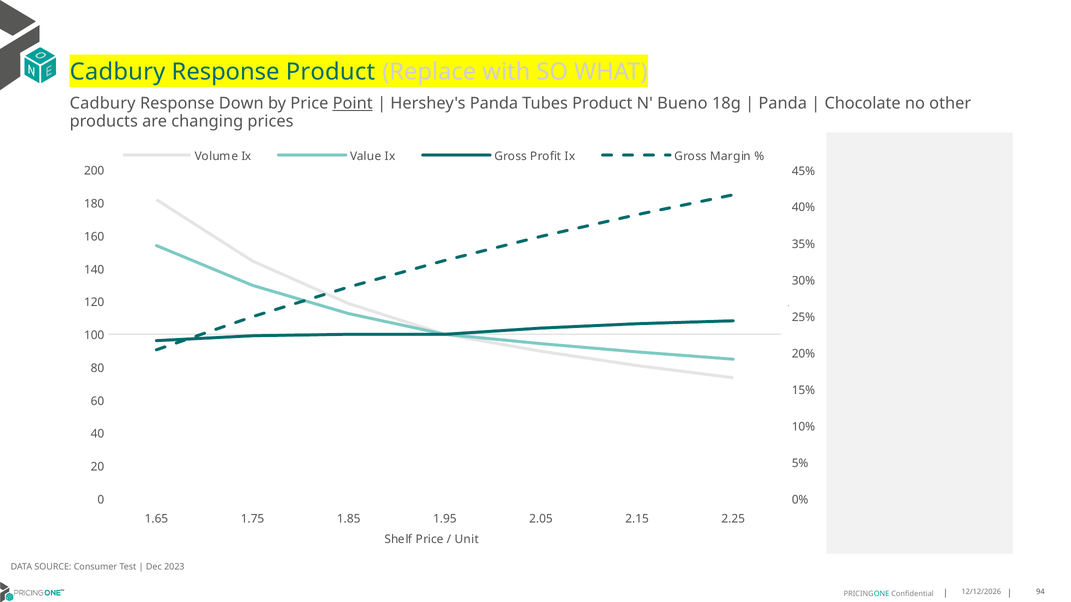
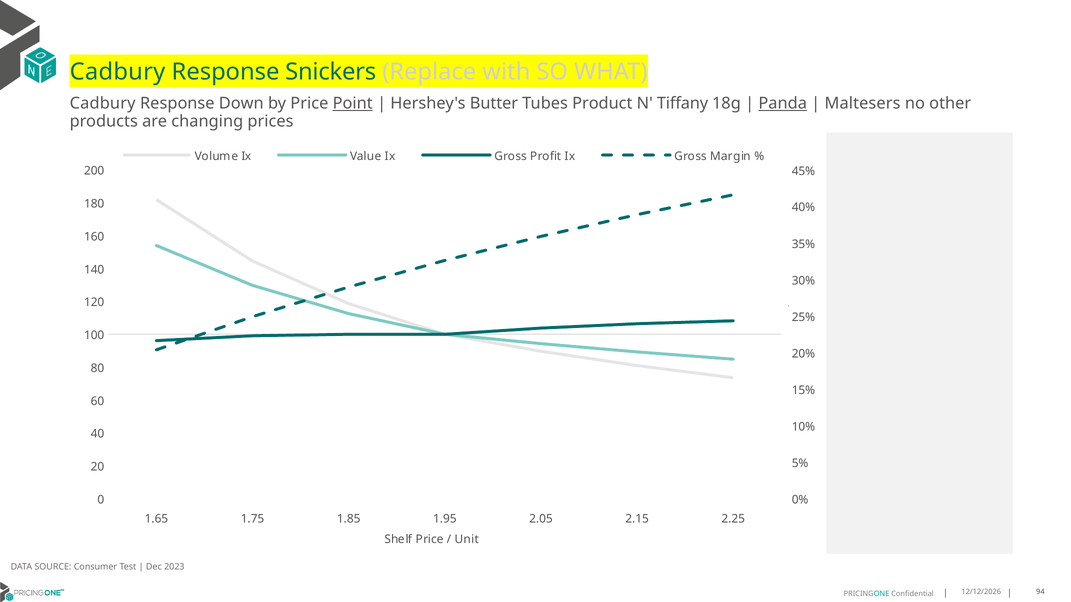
Response Product: Product -> Snickers (331, 72)
Hershey's Panda: Panda -> Butter (494, 104)
Bueno: Bueno -> Tiffany (683, 104)
Panda underline: none -> present (783, 104)
Chocolate: Chocolate -> Maltesers (863, 104)
